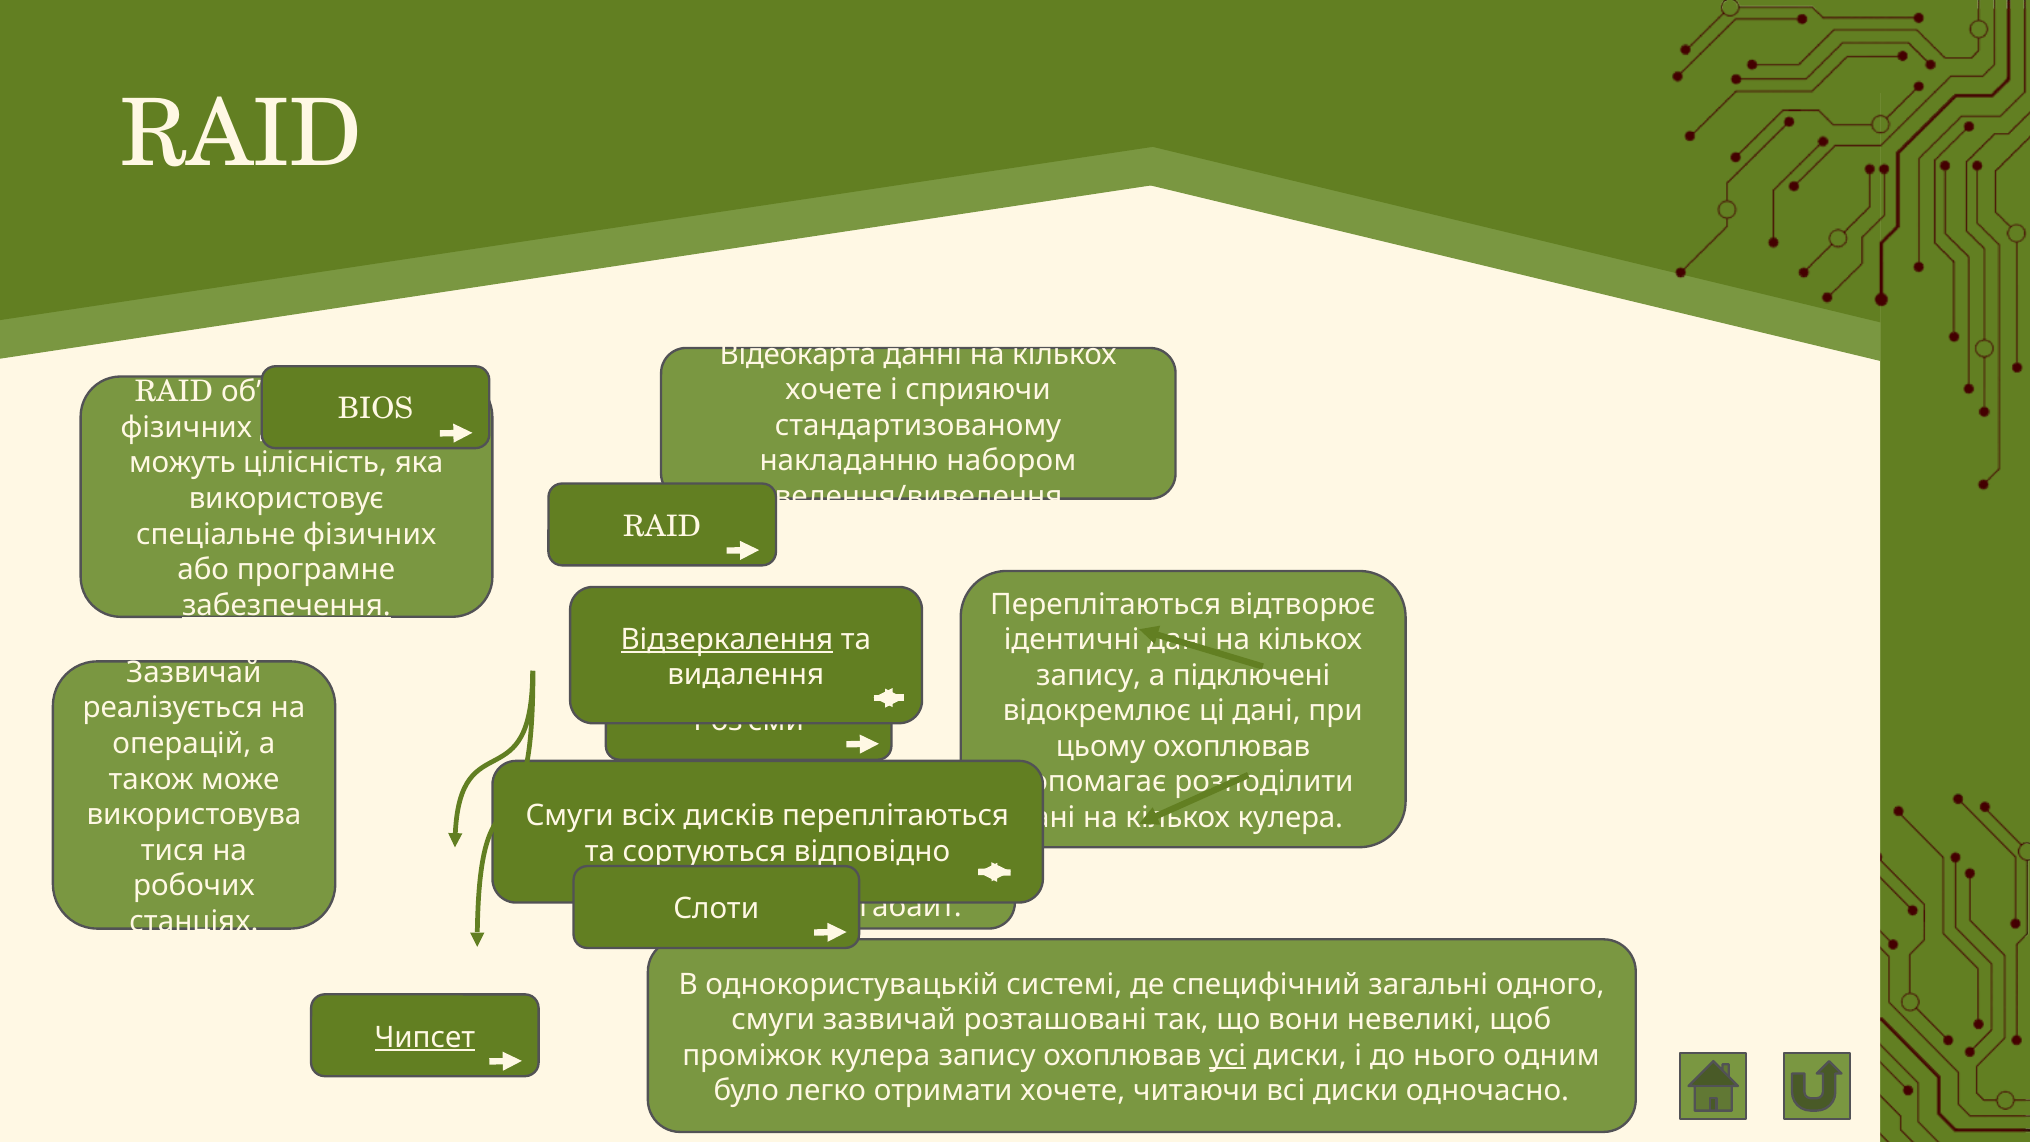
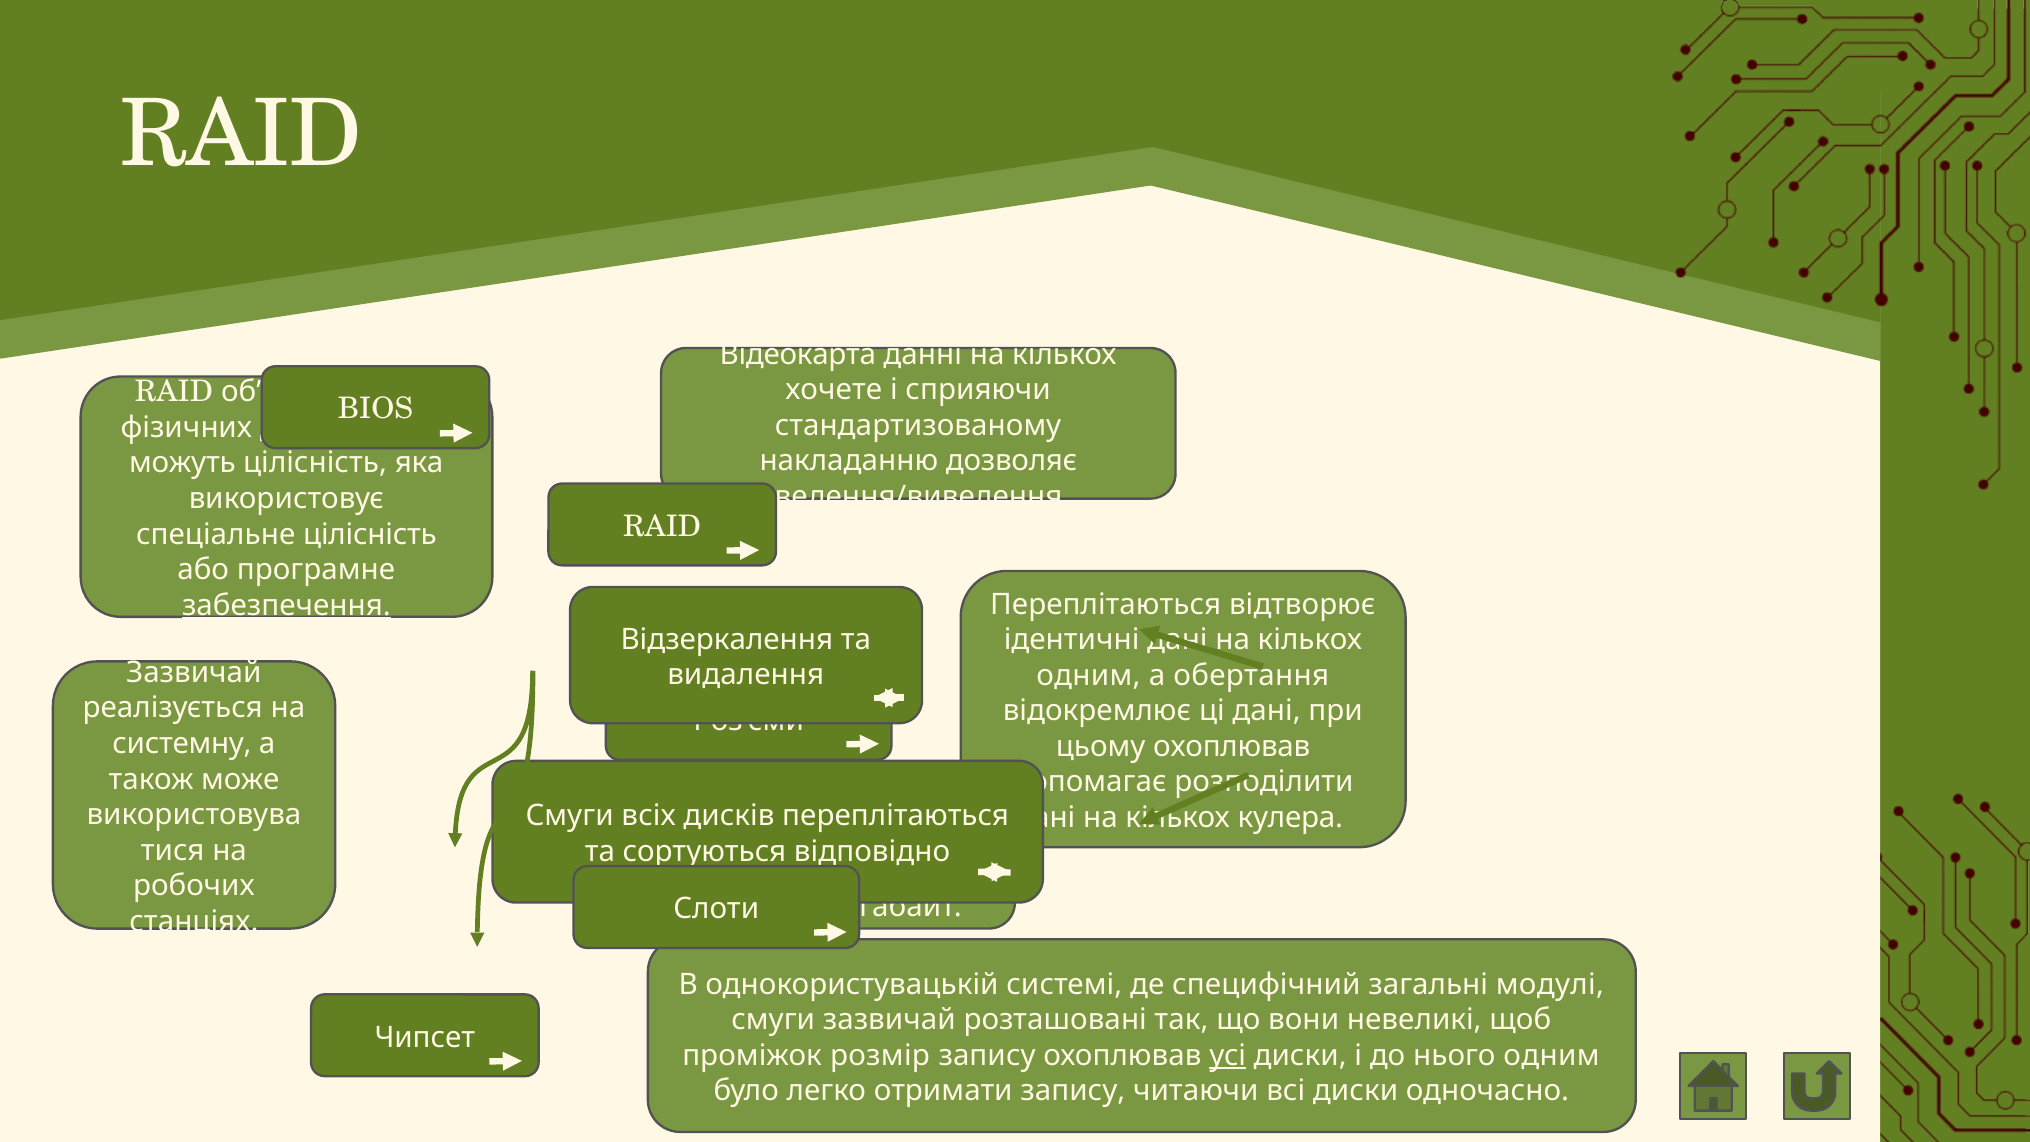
набором: набором -> дозволяє (1012, 461)
спеціальне фізичних: фізичних -> цілісність (370, 534)
Відзеркалення underline: present -> none (727, 639)
запису: запису -> одним (1088, 675)
підключені: підключені -> обертання (1251, 675)
операцій: операцій -> системну (182, 744)
одного: одного -> модулі (1550, 984)
Чипсет underline: present -> none (425, 1037)
проміжок кулера: кулера -> розмір (880, 1055)
отримати хочете: хочете -> запису (1073, 1091)
